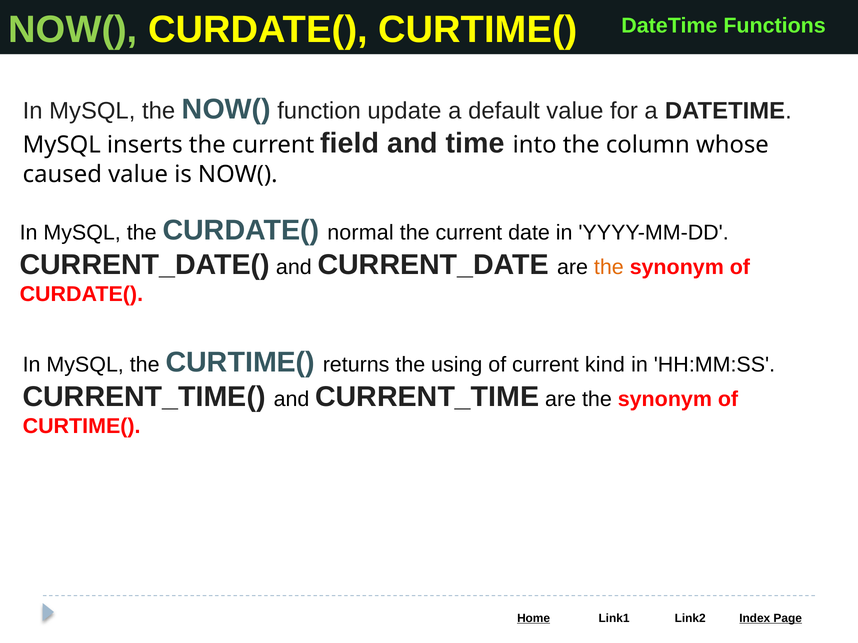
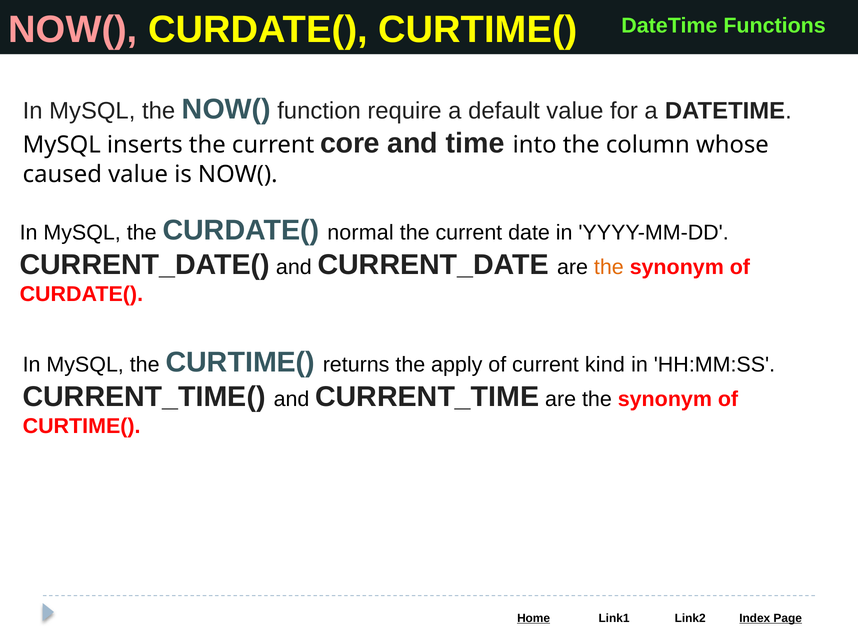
NOW( colour: light green -> pink (73, 30)
update: update -> require (405, 111)
field: field -> core (350, 144)
using: using -> apply (457, 365)
